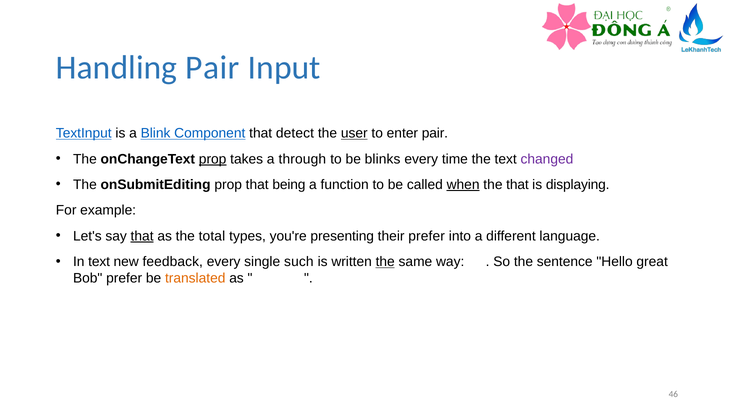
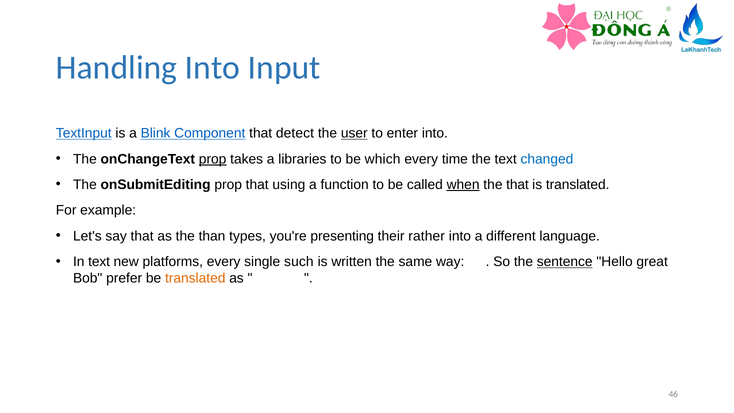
Handling Pair: Pair -> Into (213, 68)
enter pair: pair -> into (435, 133)
through: through -> libraries (302, 159)
blinks: blinks -> which (383, 159)
changed colour: purple -> blue (547, 159)
being: being -> using (289, 185)
is displaying: displaying -> translated (578, 185)
that underline: present -> none (142, 236)
total: total -> than (212, 236)
their prefer: prefer -> rather (427, 236)
feedback: feedback -> platforms (173, 262)
the underline: present -> none (385, 262)
sentence underline: none -> present (565, 262)
